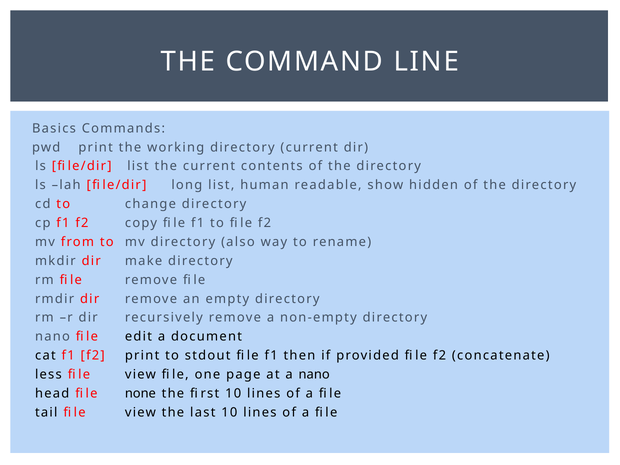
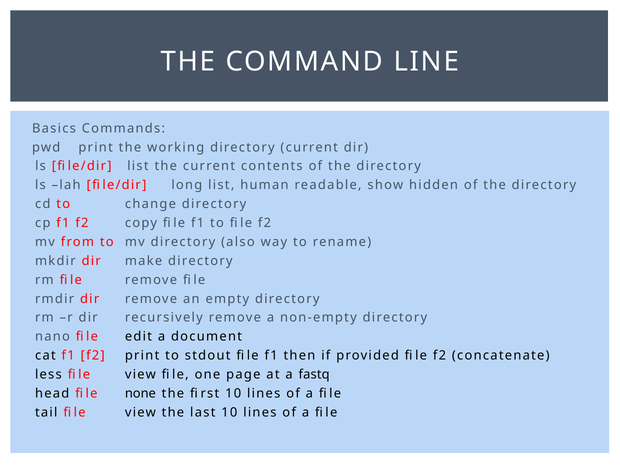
a nano: nano -> fastq (314, 375)
